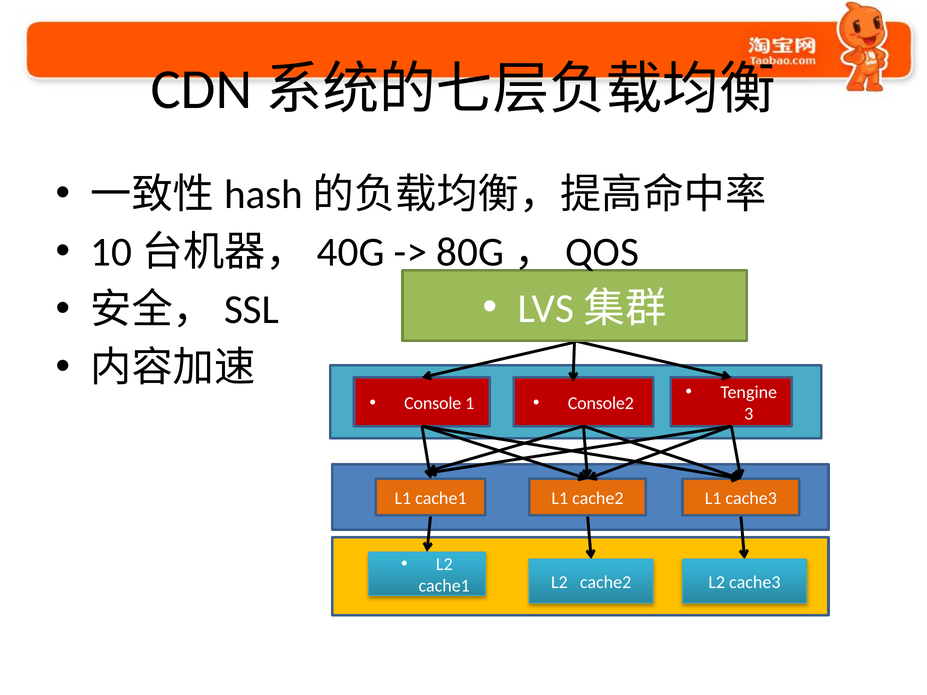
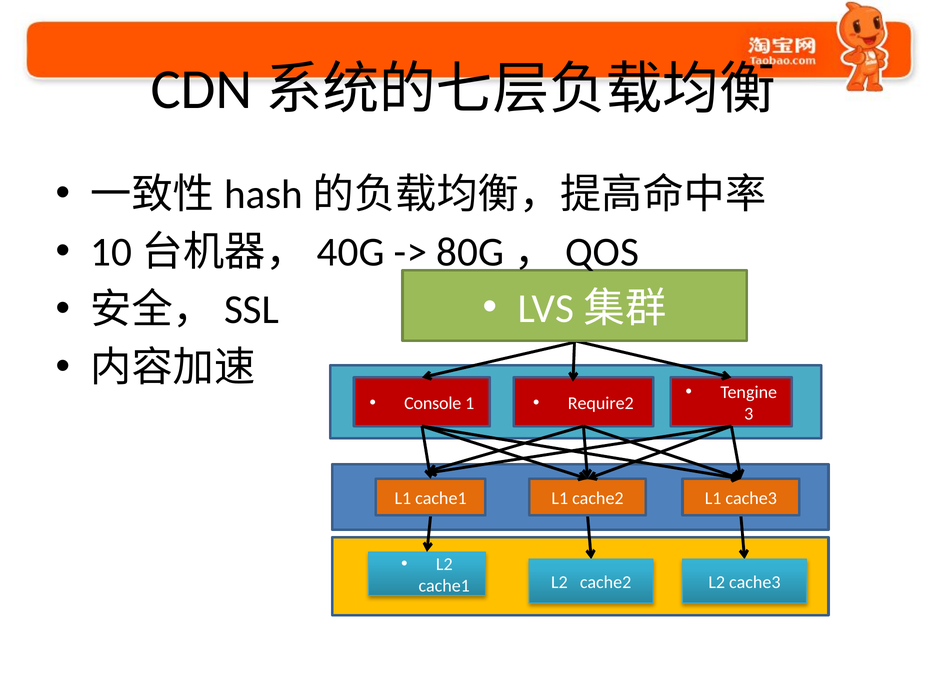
Console2: Console2 -> Require2 (601, 403)
